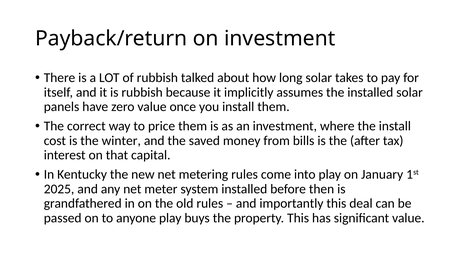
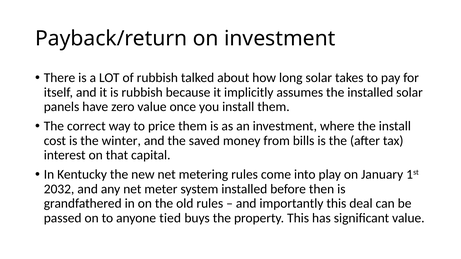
2025: 2025 -> 2032 (59, 189)
anyone play: play -> tied (170, 218)
